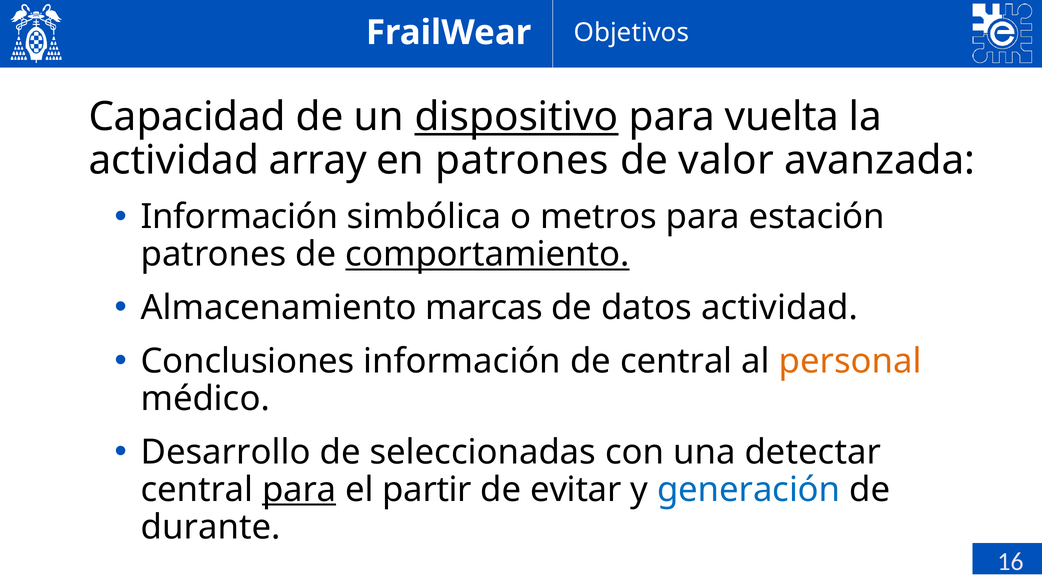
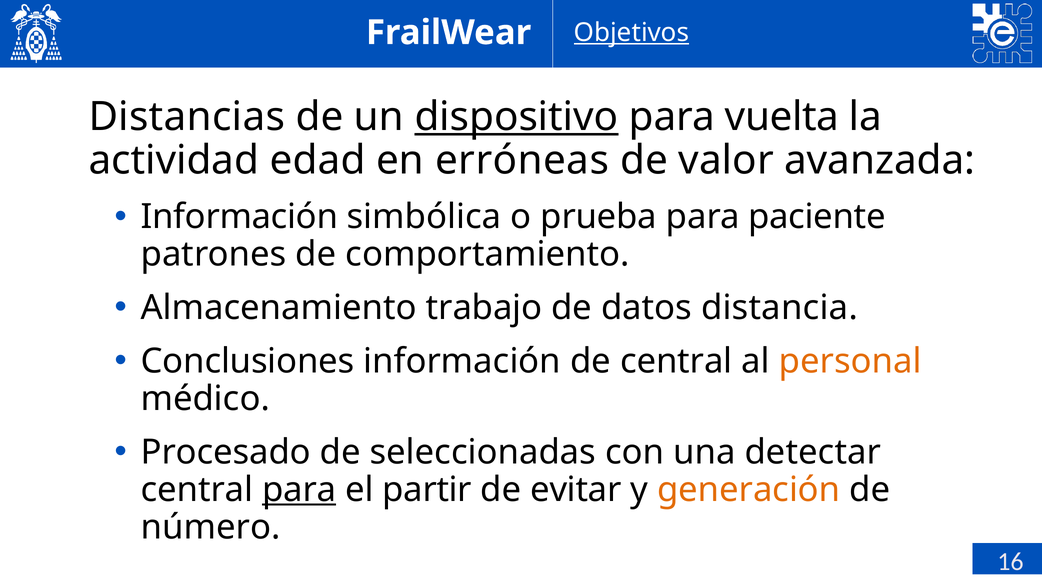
Objetivos underline: none -> present (632, 33)
Capacidad: Capacidad -> Distancias (187, 117)
array: array -> edad (318, 160)
en patrones: patrones -> erróneas (522, 160)
metros: metros -> prueba (599, 217)
estación: estación -> paciente (817, 217)
comportamiento underline: present -> none (487, 255)
marcas: marcas -> trabajo (484, 308)
datos actividad: actividad -> distancia (780, 308)
Desarrollo: Desarrollo -> Procesado (226, 452)
generación colour: blue -> orange (749, 490)
durante: durante -> número (211, 527)
